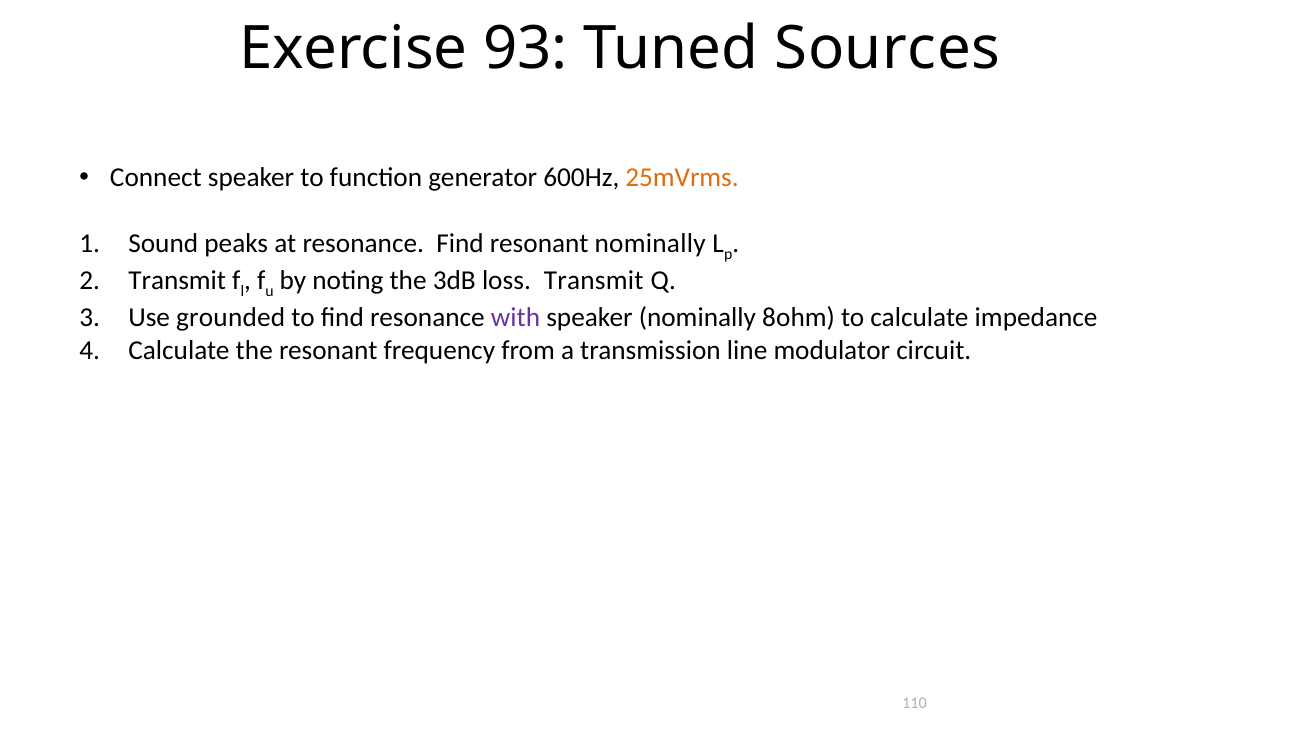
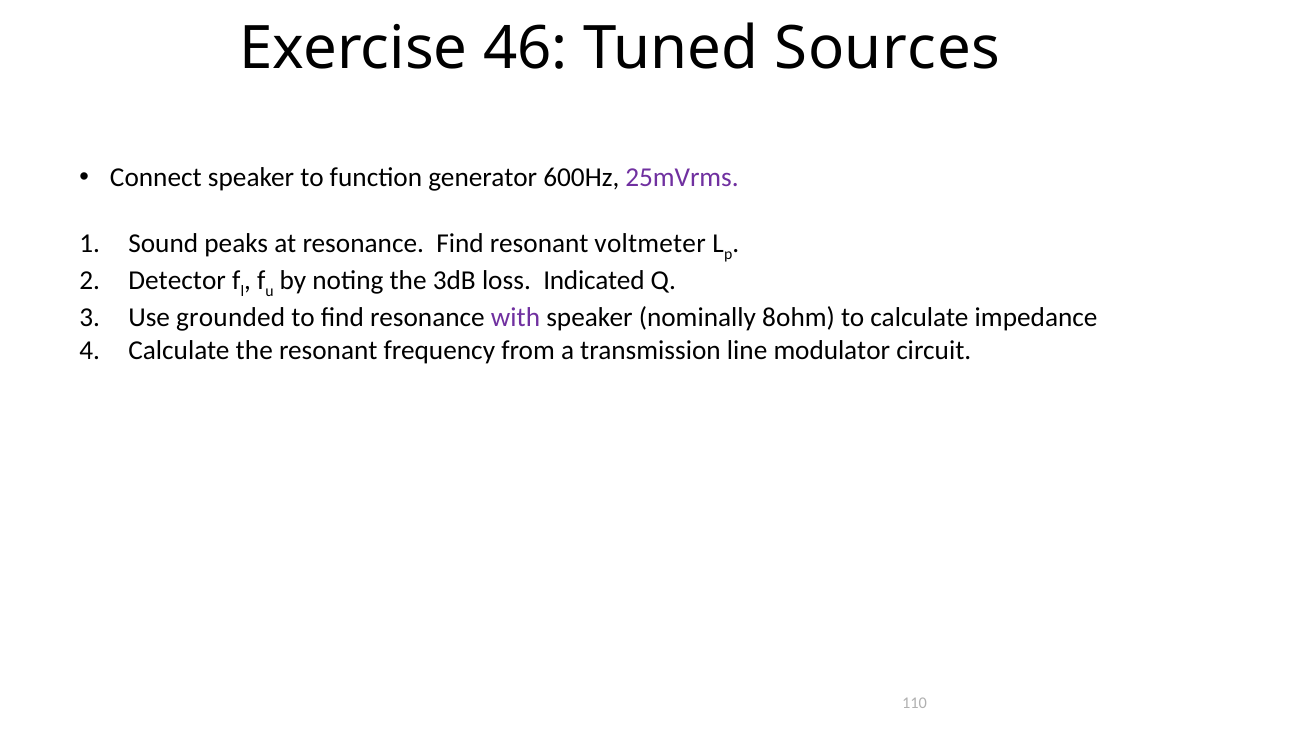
93: 93 -> 46 (525, 49)
25mVrms colour: orange -> purple (682, 178)
resonant nominally: nominally -> voltmeter (650, 243)
Transmit: Transmit -> Detector (177, 280)
loss Transmit: Transmit -> Indicated (594, 280)
